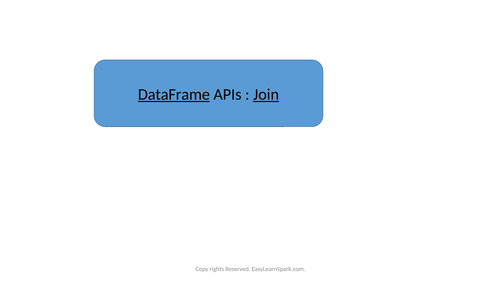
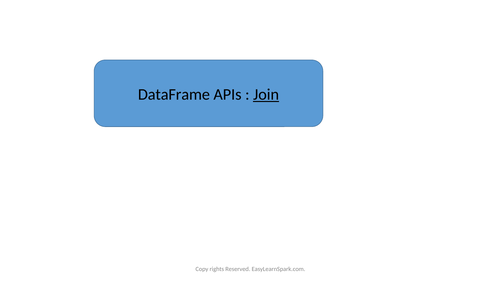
DataFrame underline: present -> none (174, 94)
